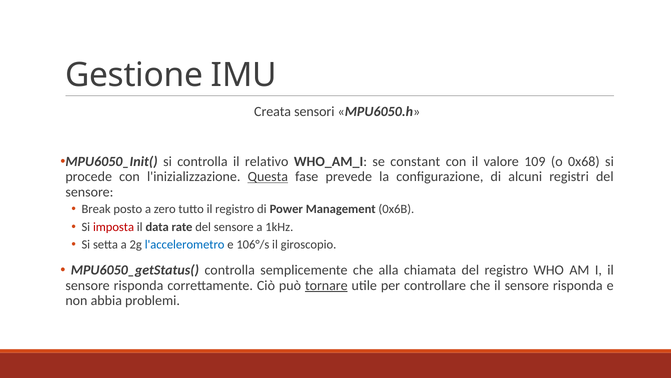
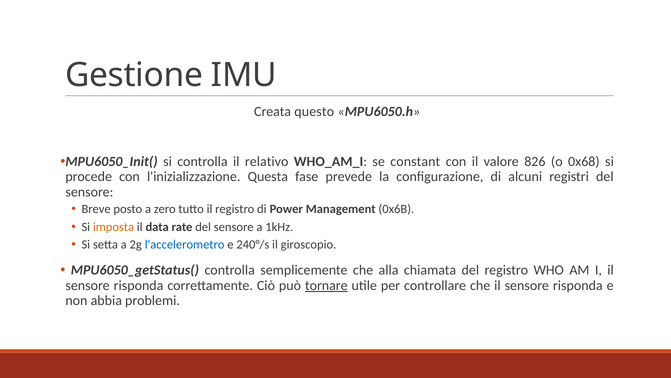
sensori: sensori -> questo (314, 112)
109: 109 -> 826 (535, 161)
Questa underline: present -> none (268, 177)
Break: Break -> Breve (96, 209)
imposta colour: red -> orange (114, 227)
106°/s: 106°/s -> 240°/s (253, 244)
